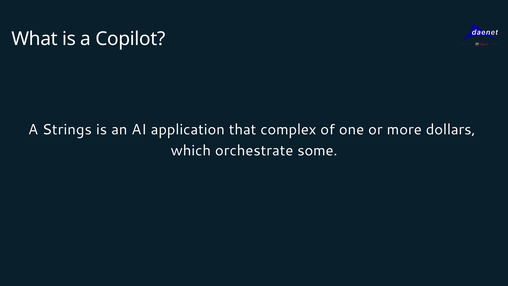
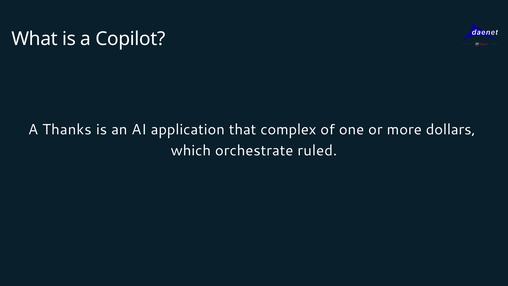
Strings: Strings -> Thanks (67, 130)
some: some -> ruled (317, 150)
